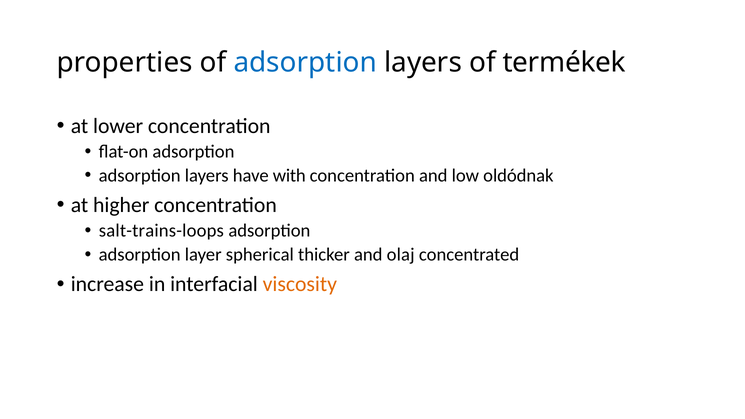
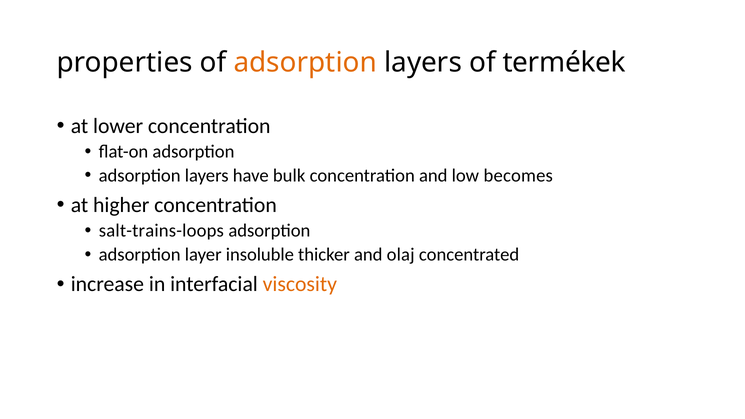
adsorption colour: blue -> orange (305, 63)
with: with -> bulk (289, 176)
oldódnak: oldódnak -> becomes (518, 176)
spherical: spherical -> insoluble (260, 255)
